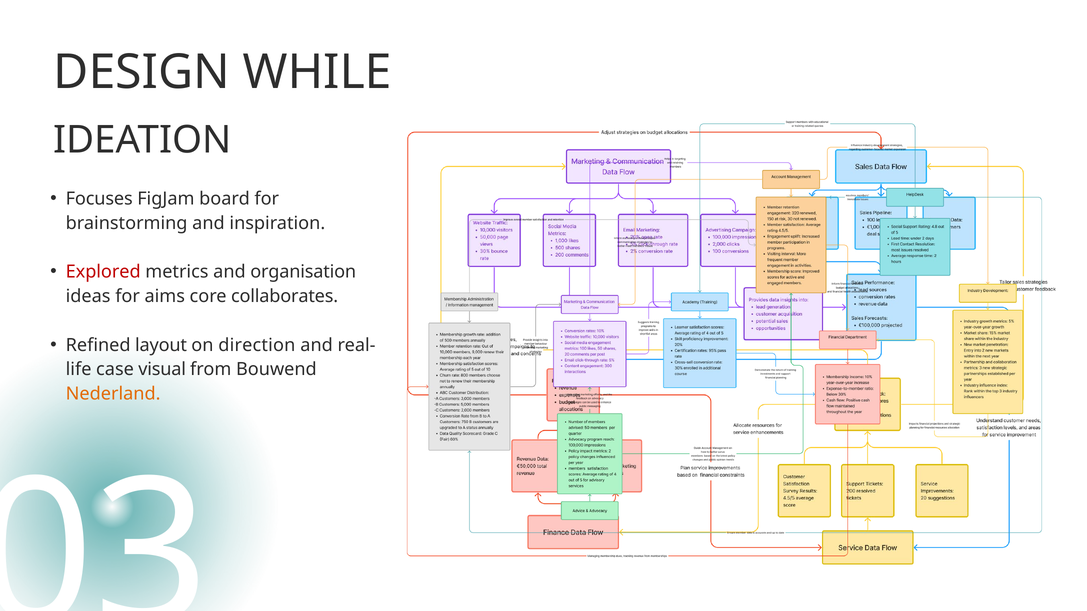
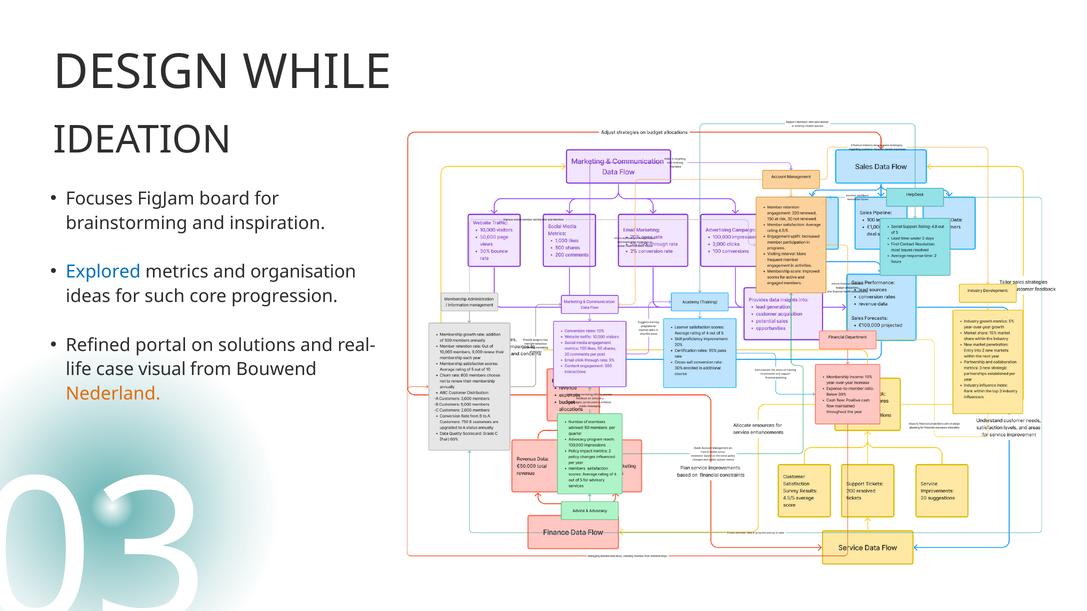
Explored colour: red -> blue (103, 272)
aims: aims -> such (165, 297)
collaborates: collaborates -> progression (285, 297)
layout: layout -> portal (161, 345)
direction: direction -> solutions (257, 345)
